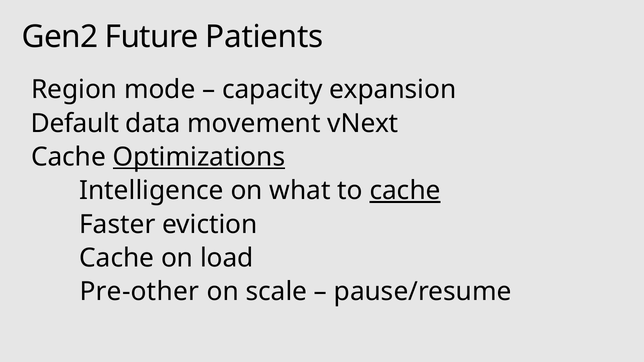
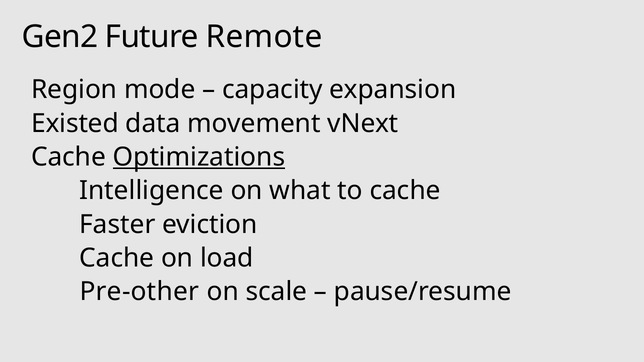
Patients: Patients -> Remote (264, 37)
Default: Default -> Existed (75, 123)
cache underline: present -> none (405, 191)
